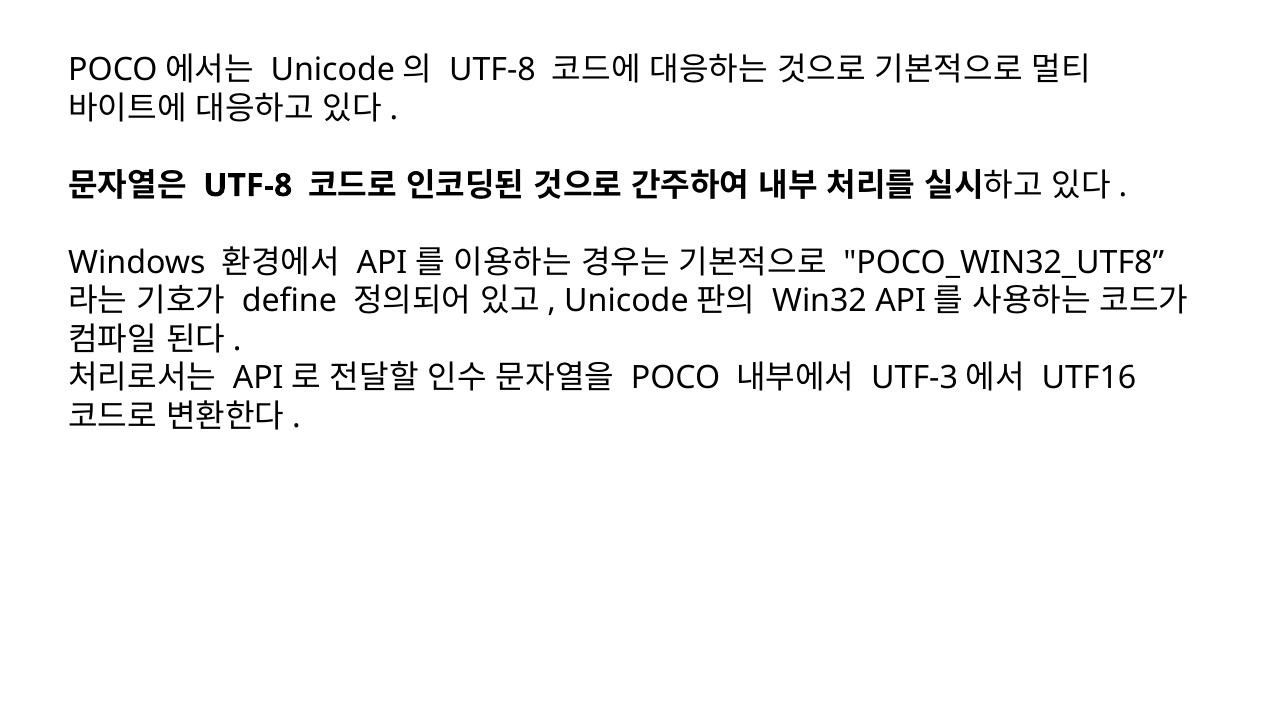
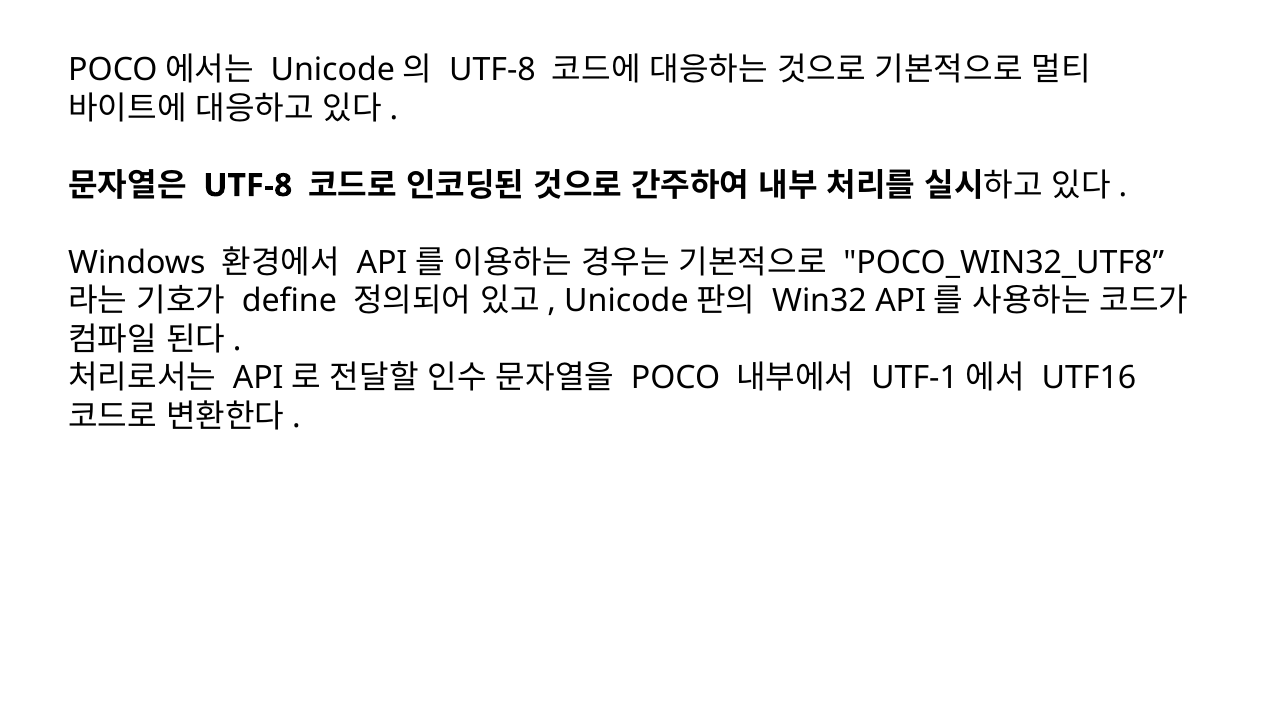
UTF-3: UTF-3 -> UTF-1 (915, 379)
